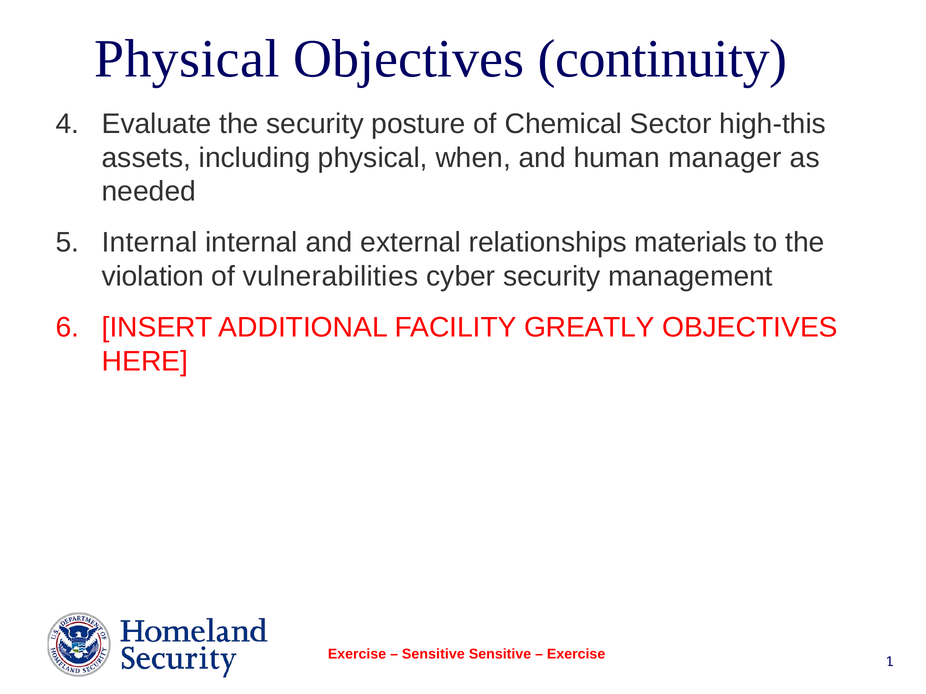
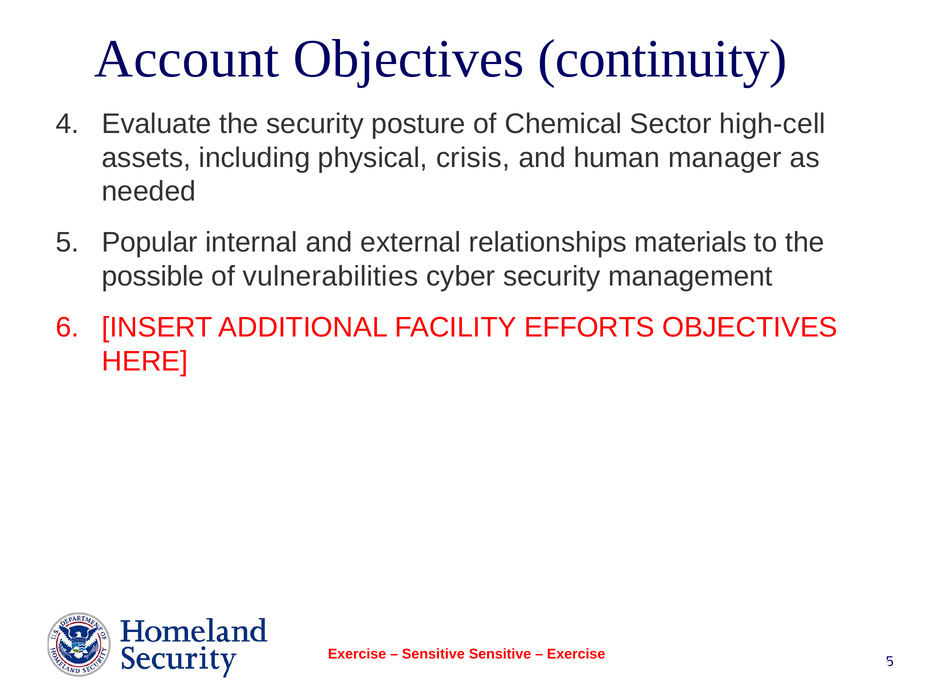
Physical: Physical -> Account (187, 59)
high-this: high-this -> high-cell (773, 124)
when: when -> crisis (473, 158)
Internal: Internal -> Popular (150, 243)
violation: violation -> possible (153, 277)
GREATLY: GREATLY -> EFFORTS (589, 328)
1: 1 -> 5 (890, 662)
